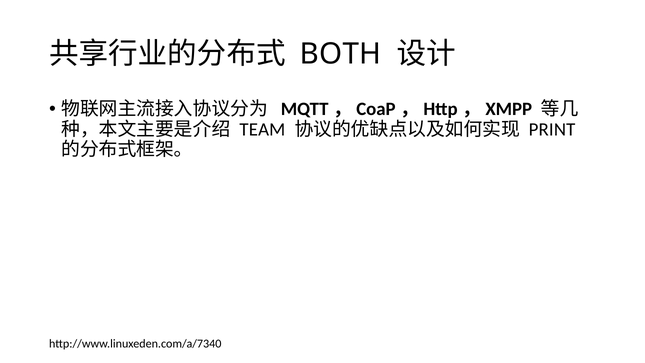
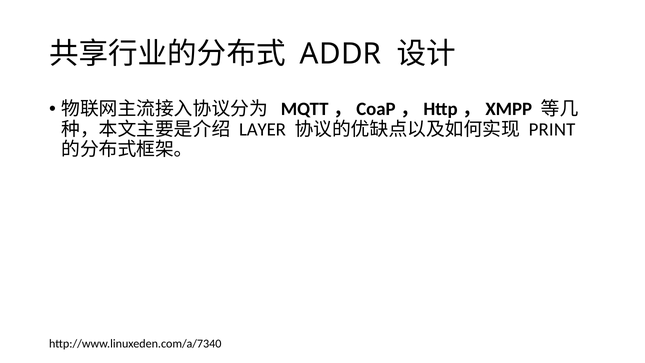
BOTH: BOTH -> ADDR (341, 54)
TEAM: TEAM -> LAYER (262, 129)
